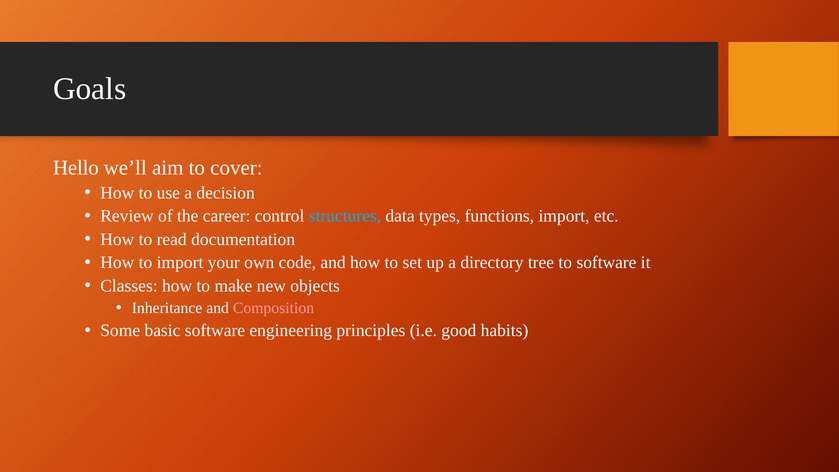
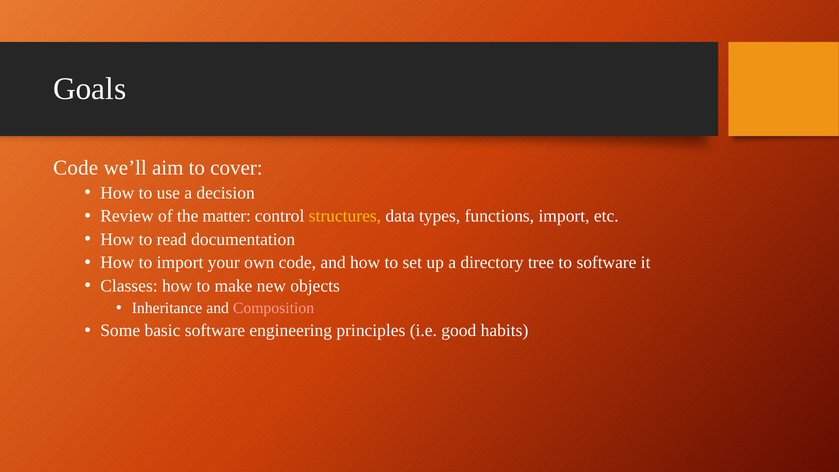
Hello: Hello -> Code (76, 168)
career: career -> matter (227, 216)
structures colour: light blue -> yellow (345, 216)
